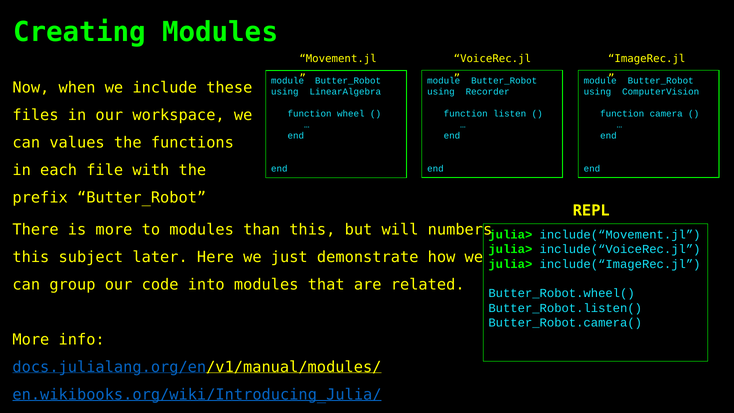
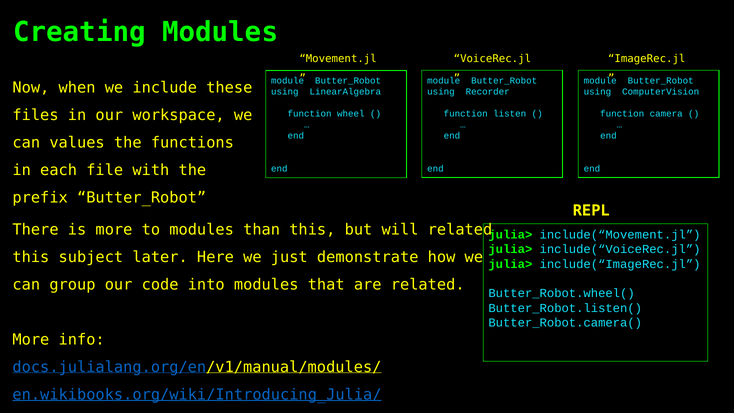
will numbers: numbers -> related (460, 229)
